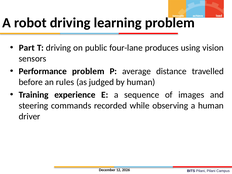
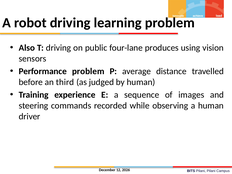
Part: Part -> Also (27, 48)
rules: rules -> third (65, 82)
